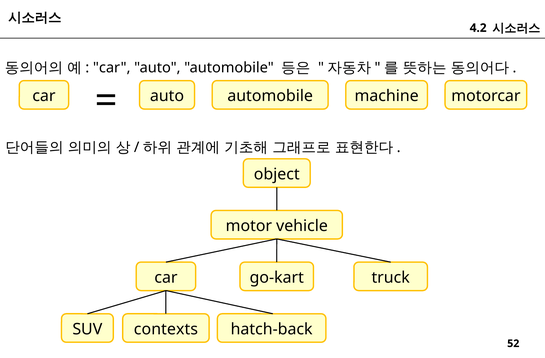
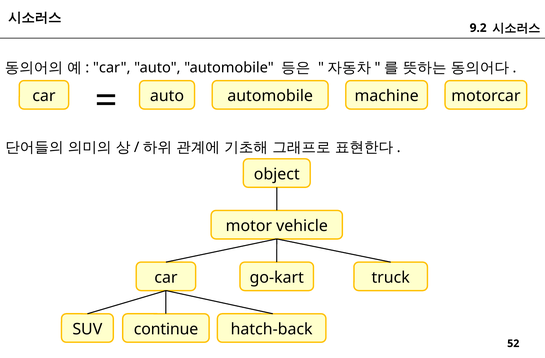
4.2: 4.2 -> 9.2 (478, 28)
contexts: contexts -> continue (166, 329)
